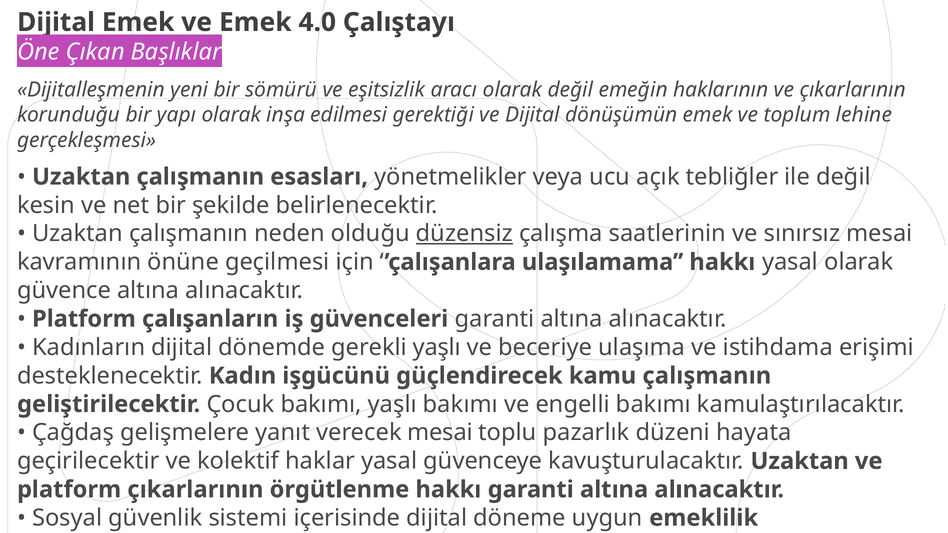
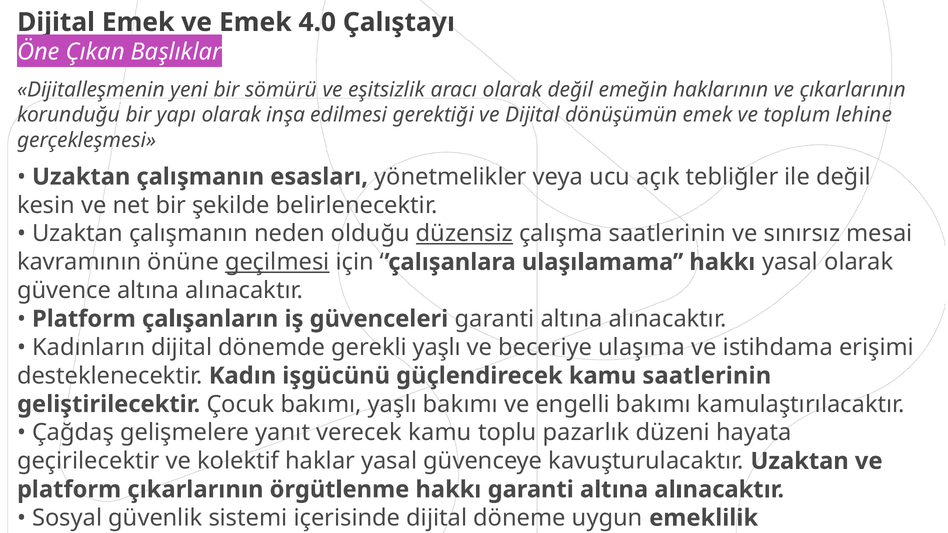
geçilmesi underline: none -> present (277, 262)
kamu çalışmanın: çalışmanın -> saatlerinin (707, 376)
verecek mesai: mesai -> kamu (440, 433)
